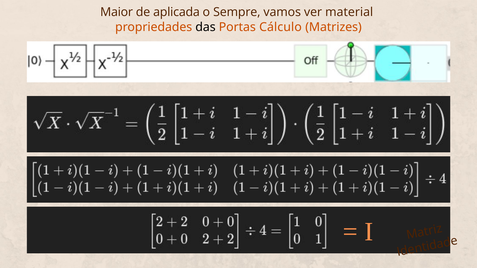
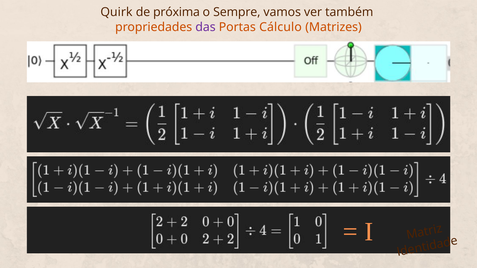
Maior: Maior -> Quirk (116, 12)
aplicada: aplicada -> próxima (176, 12)
material: material -> também (349, 12)
das colour: black -> purple (205, 27)
